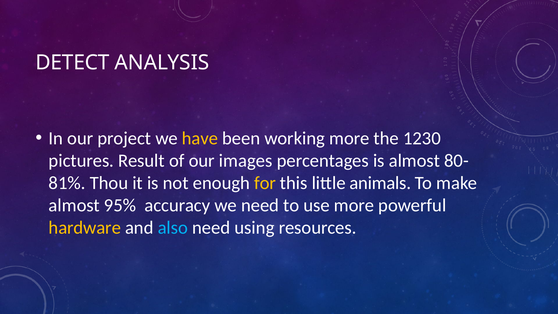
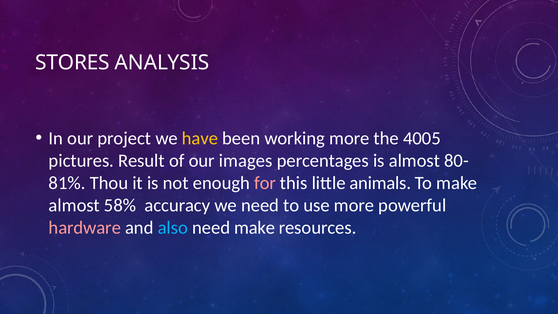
DETECT: DETECT -> STORES (72, 63)
1230: 1230 -> 4005 (422, 138)
for colour: yellow -> pink (265, 183)
95%: 95% -> 58% (120, 205)
hardware colour: yellow -> pink (85, 228)
need using: using -> make (255, 228)
